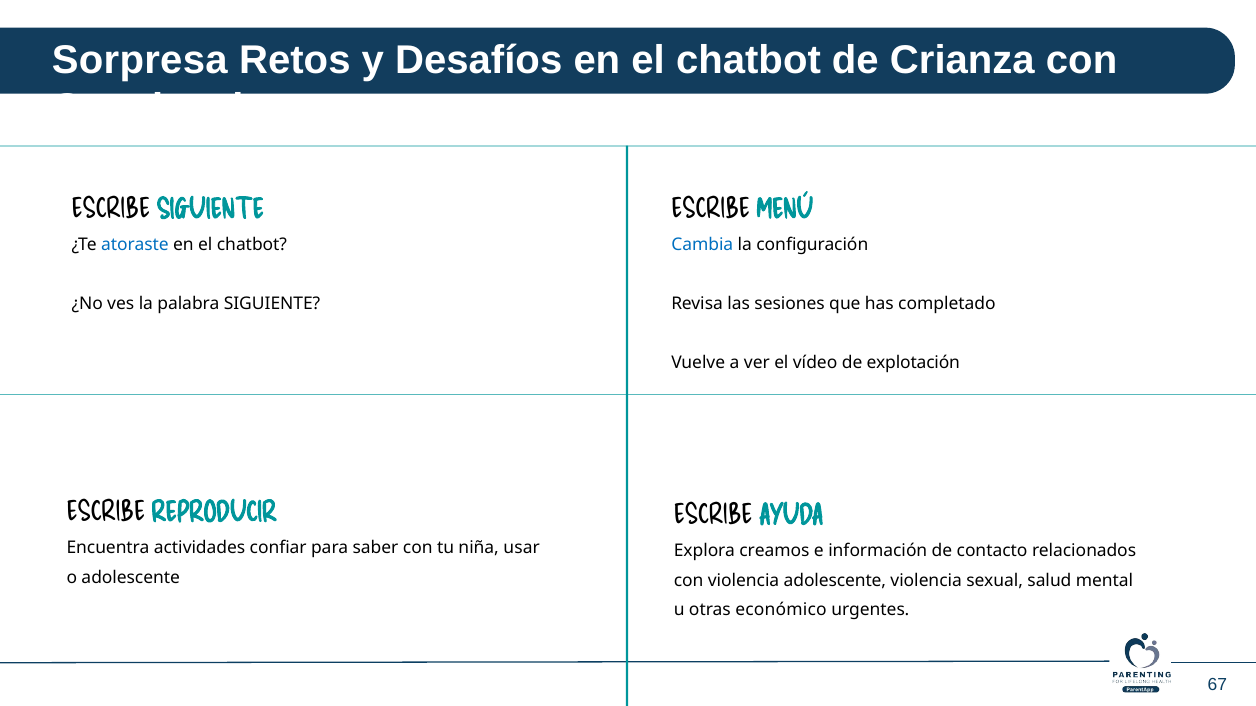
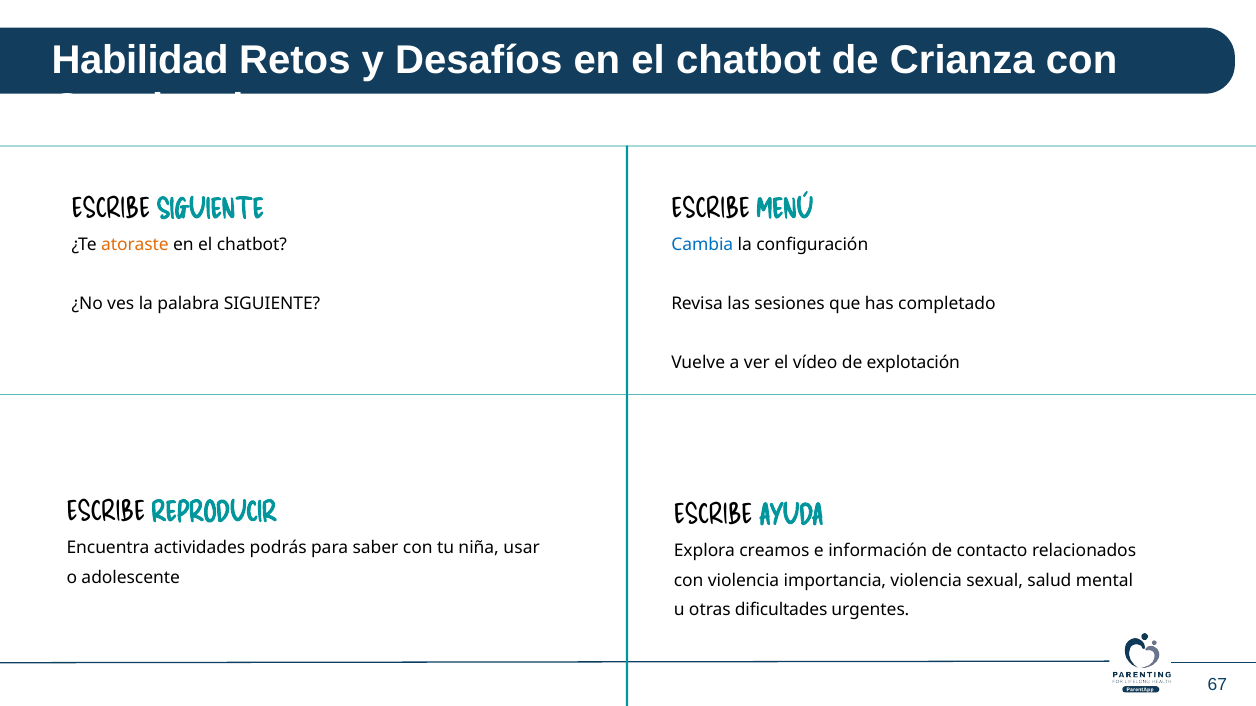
Sorpresa: Sorpresa -> Habilidad (140, 60)
atoraste colour: blue -> orange (135, 245)
confiar: confiar -> podrás (278, 549)
violencia adolescente: adolescente -> importancia (835, 581)
económico: económico -> dificultades (781, 610)
